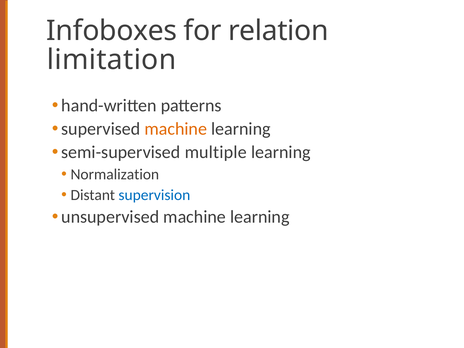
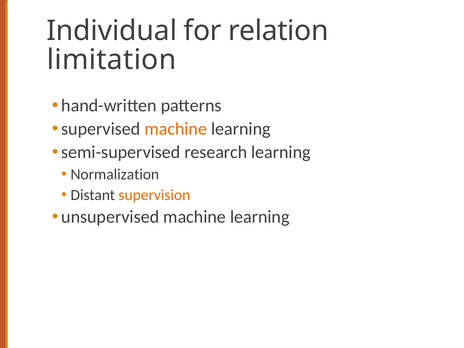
Infoboxes: Infoboxes -> Individual (112, 31)
multiple: multiple -> research (216, 152)
supervision colour: blue -> orange (154, 195)
